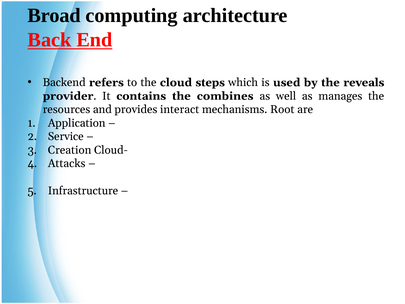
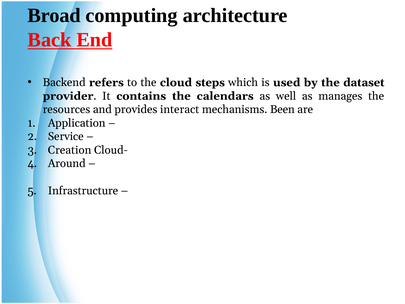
reveals: reveals -> dataset (364, 82)
combines: combines -> calendars (225, 96)
Root: Root -> Been (282, 109)
Attacks: Attacks -> Around (67, 163)
